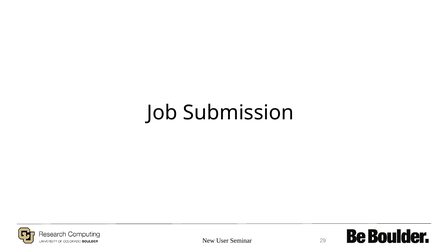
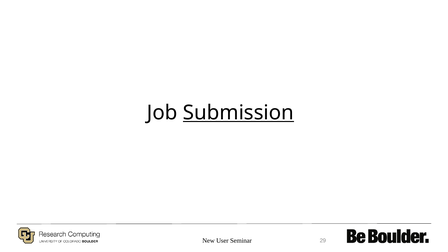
Submission underline: none -> present (238, 113)
